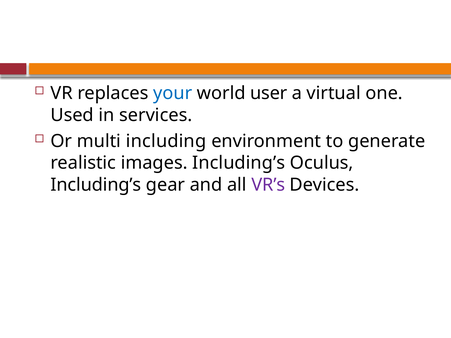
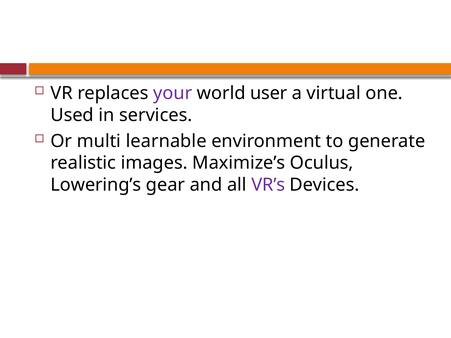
your colour: blue -> purple (173, 93)
including: including -> learnable (166, 141)
images Including’s: Including’s -> Maximize’s (239, 163)
Including’s: Including’s -> Lowering’s (96, 185)
